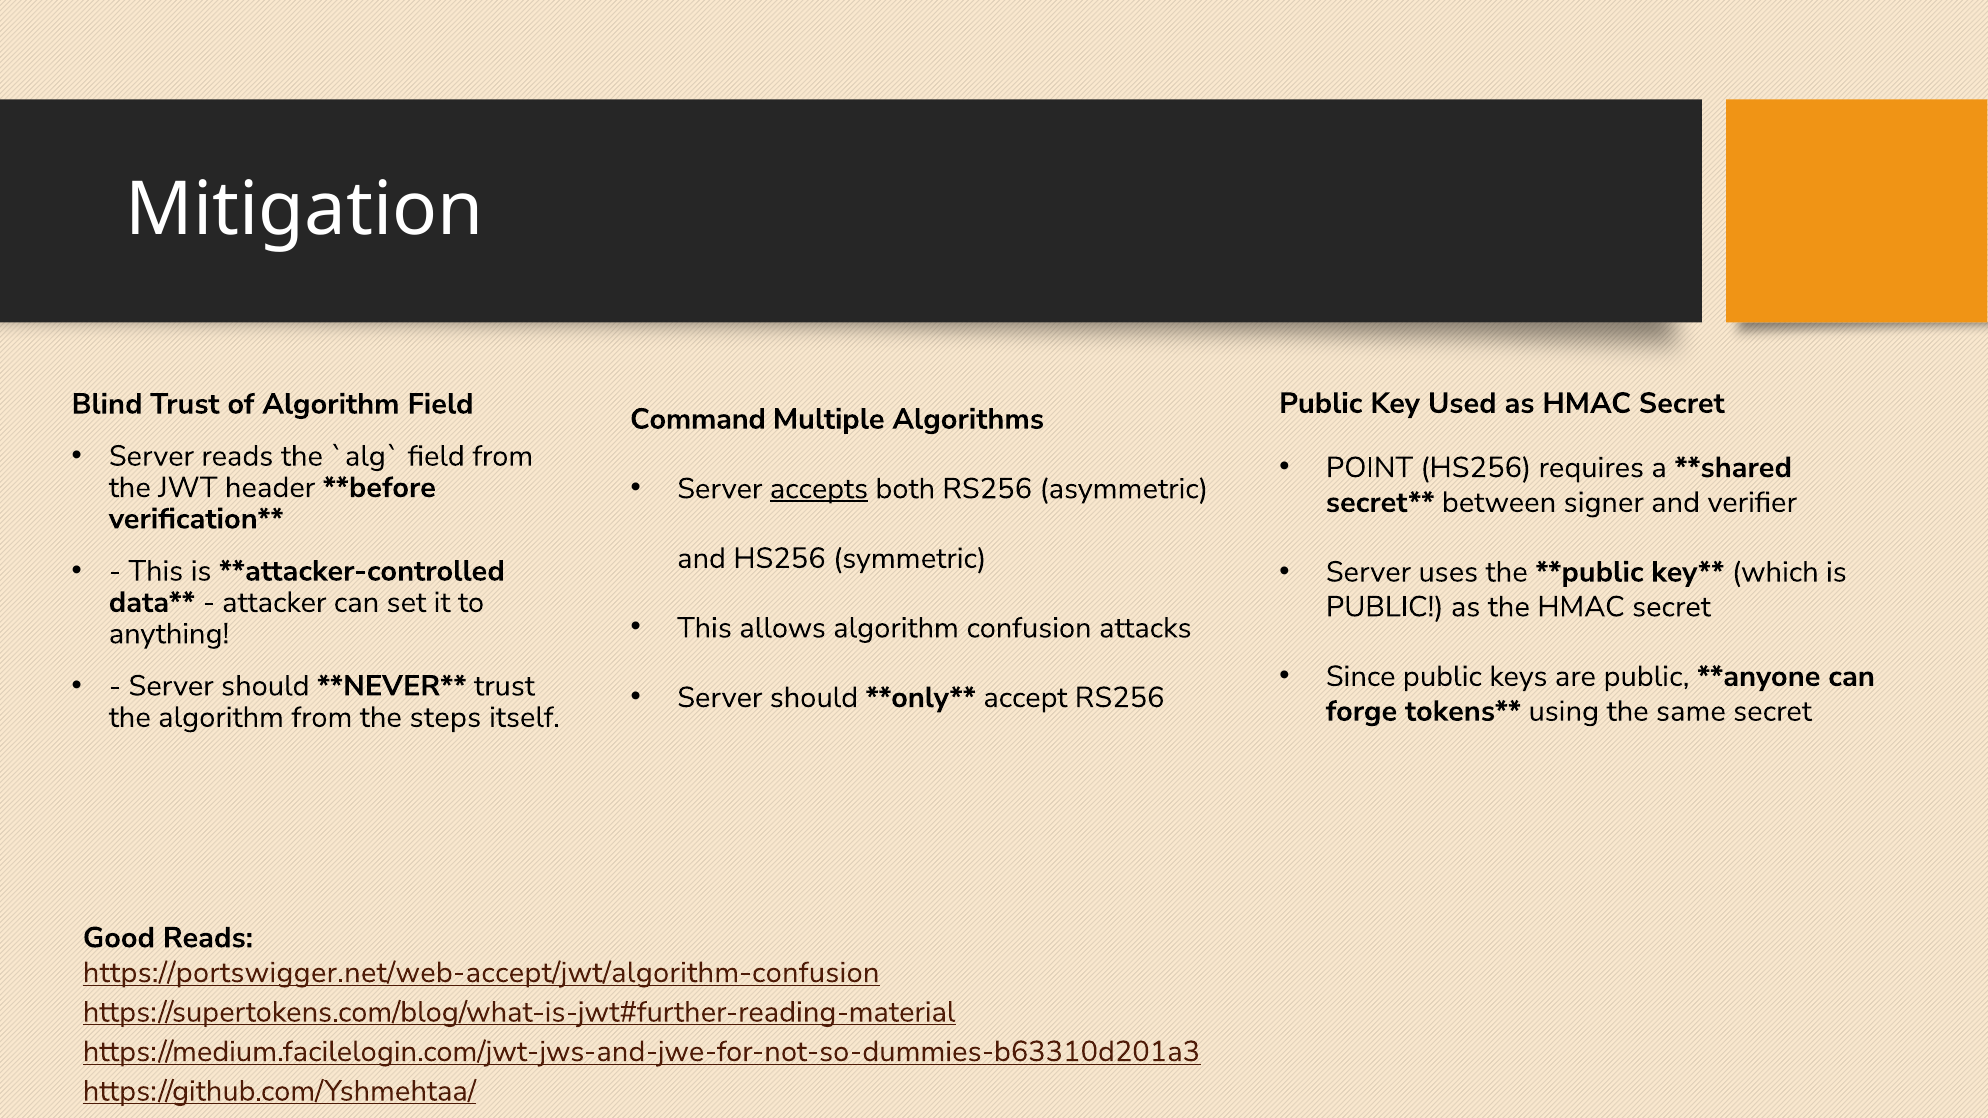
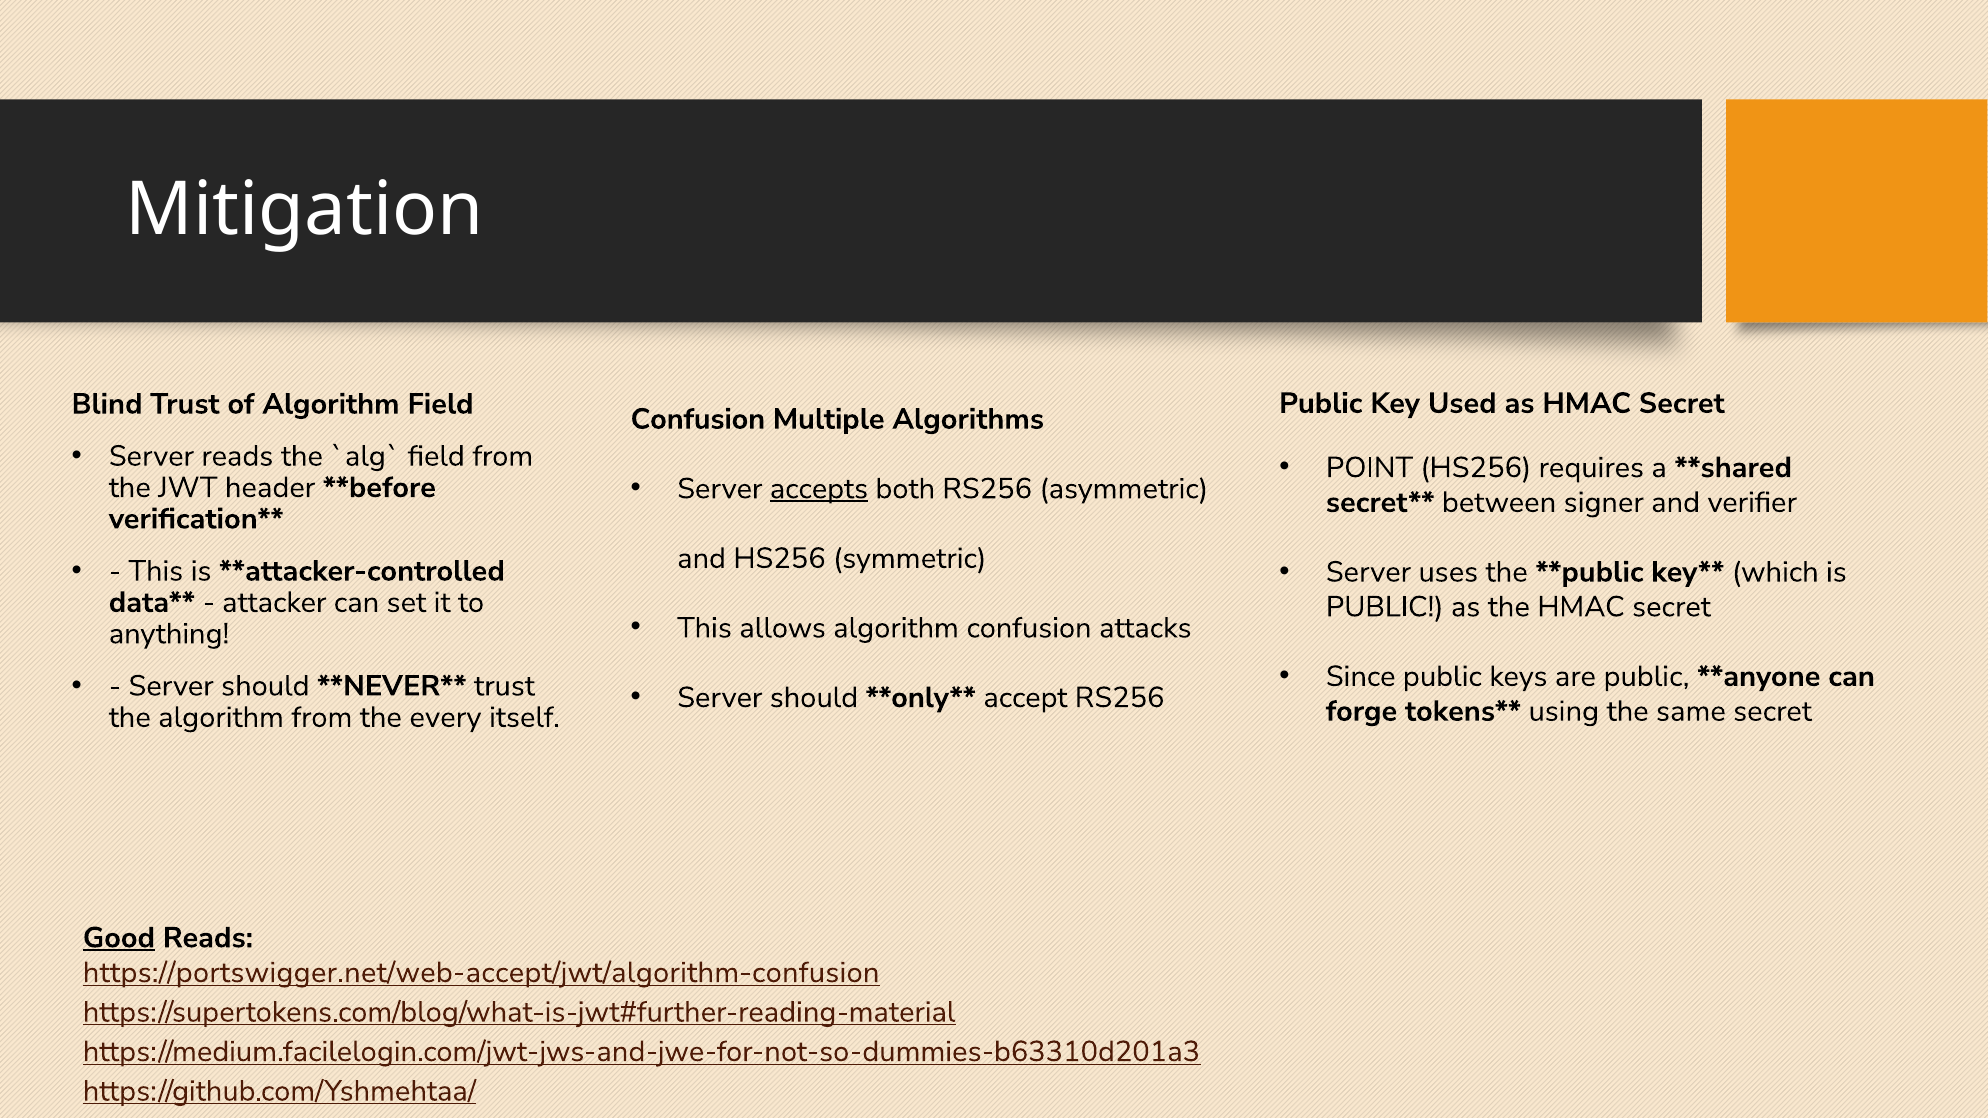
Command: Command -> Confusion (698, 419)
steps: steps -> every (445, 717)
Good underline: none -> present (119, 938)
